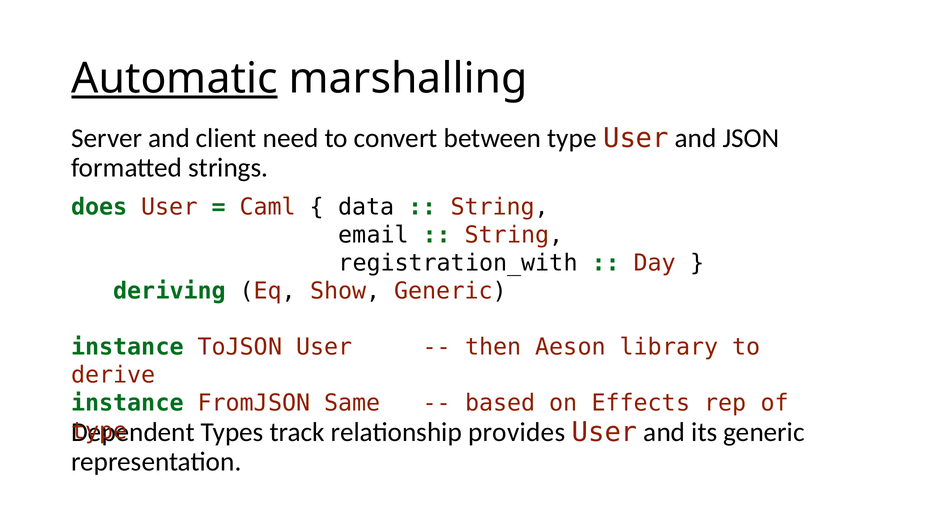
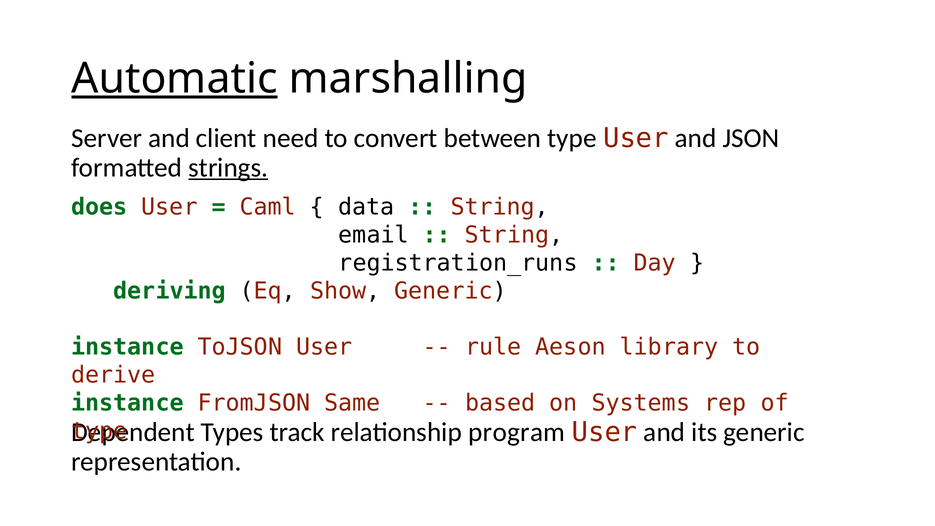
strings underline: none -> present (228, 167)
registration_with: registration_with -> registration_runs (458, 263)
then: then -> rule (493, 347)
Effects: Effects -> Systems (641, 403)
provides: provides -> program (517, 432)
